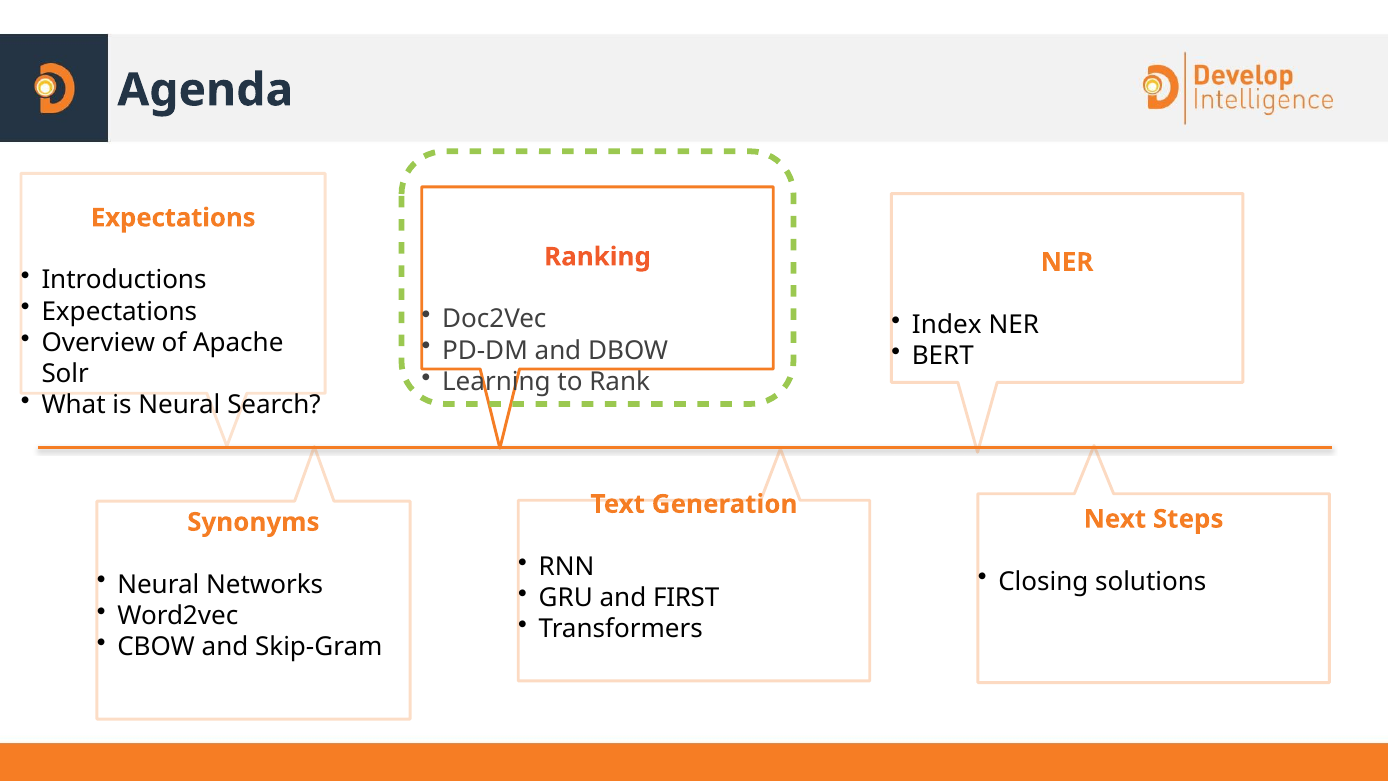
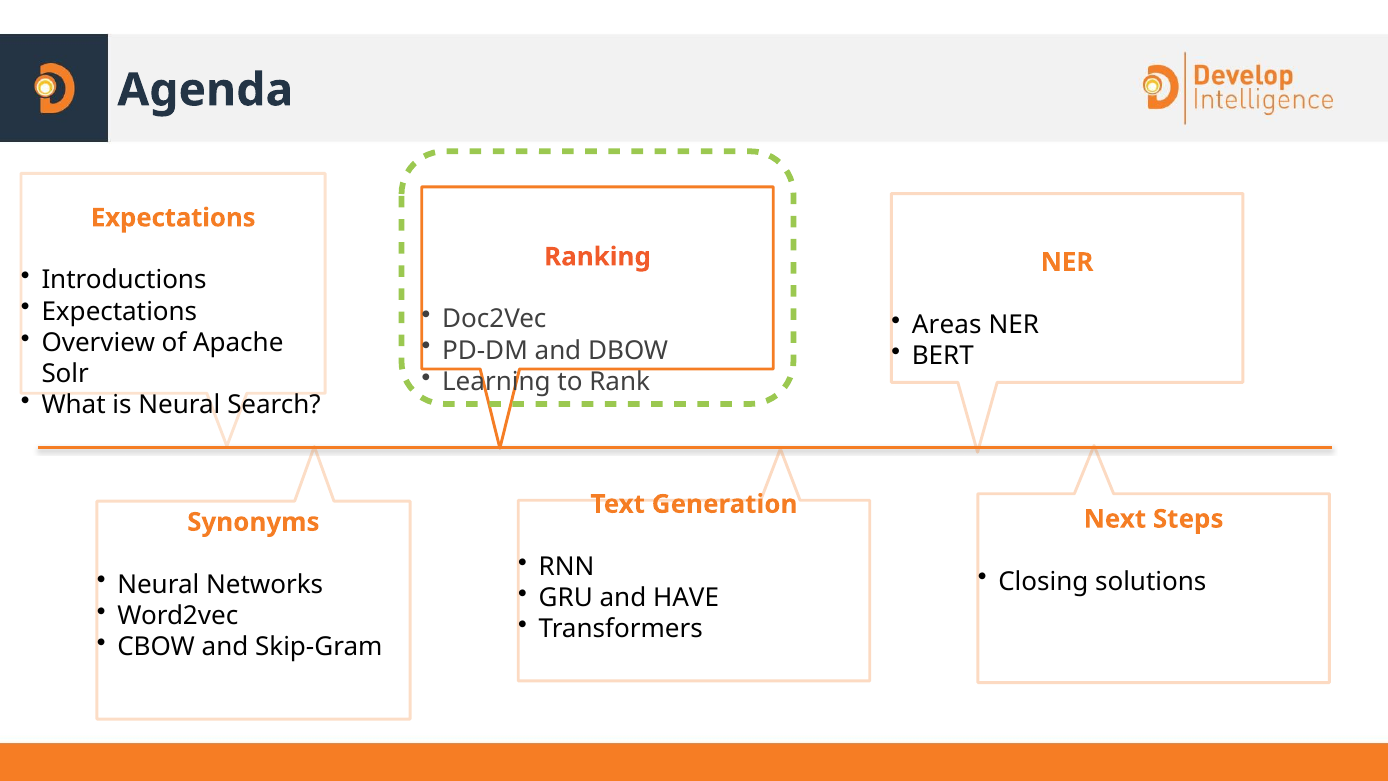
Index: Index -> Areas (947, 325)
FIRST: FIRST -> HAVE (686, 598)
